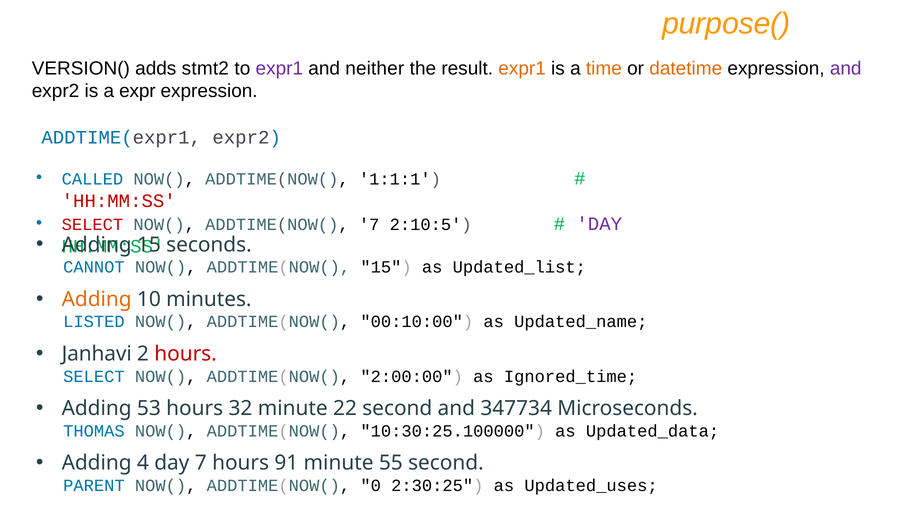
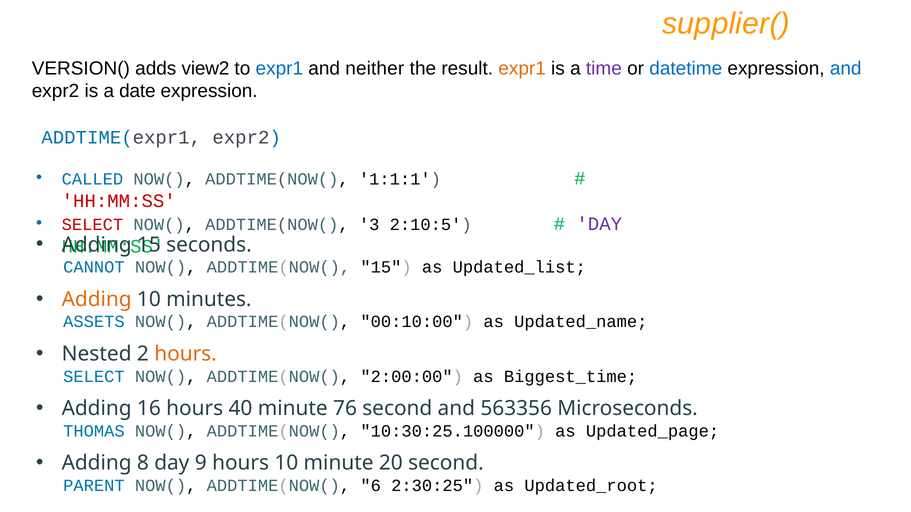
purpose(: purpose( -> supplier( (726, 24)
stmt2: stmt2 -> view2 (206, 69)
expr1 colour: purple -> blue (279, 69)
time colour: orange -> purple (604, 69)
datetime colour: orange -> blue (686, 69)
and colour: purple -> blue (846, 69)
expr: expr -> date (137, 91)
ADDTIME(NOW( 7: 7 -> 3 (369, 225)
LISTED: LISTED -> ASSETS (94, 322)
Janhavi: Janhavi -> Nested (97, 354)
hours colour: red -> orange (186, 354)
Ignored_time: Ignored_time -> Biggest_time (571, 377)
53: 53 -> 16 (149, 409)
32: 32 -> 40 (241, 409)
22: 22 -> 76 (345, 409)
347734: 347734 -> 563356 (516, 409)
Updated_data: Updated_data -> Updated_page (653, 431)
4: 4 -> 8 (143, 463)
day 7: 7 -> 9 (201, 463)
hours 91: 91 -> 10 (286, 463)
55: 55 -> 20 (391, 463)
0: 0 -> 6 (371, 486)
Updated_uses: Updated_uses -> Updated_root (591, 486)
